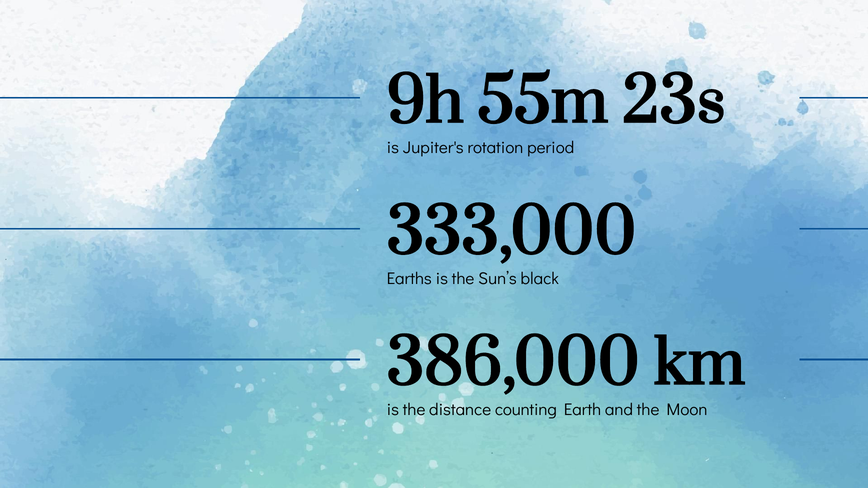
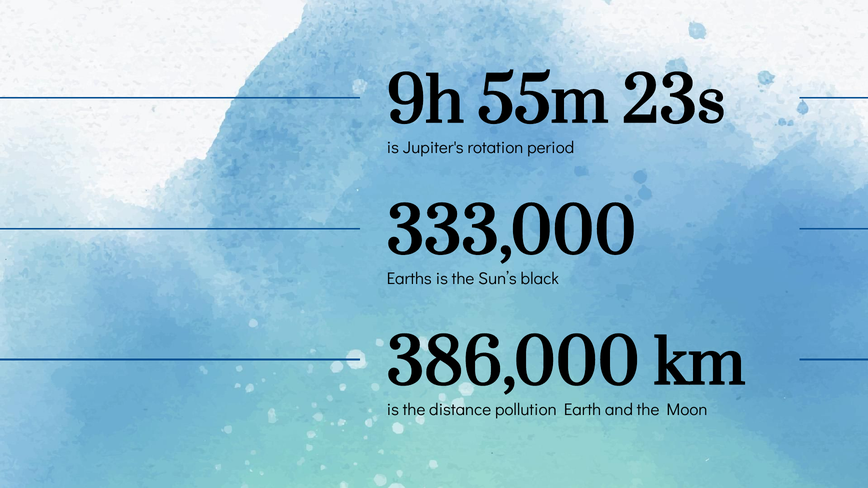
counting: counting -> pollution (526, 410)
